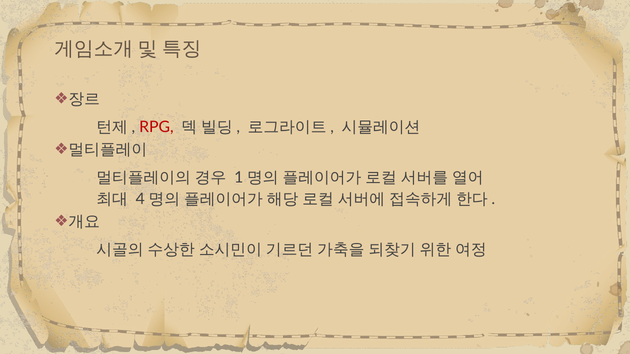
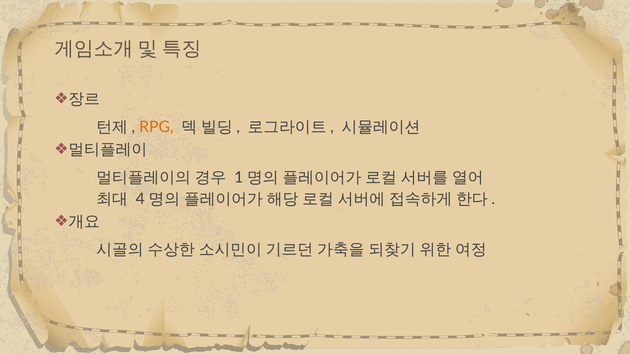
RPG colour: red -> orange (156, 127)
